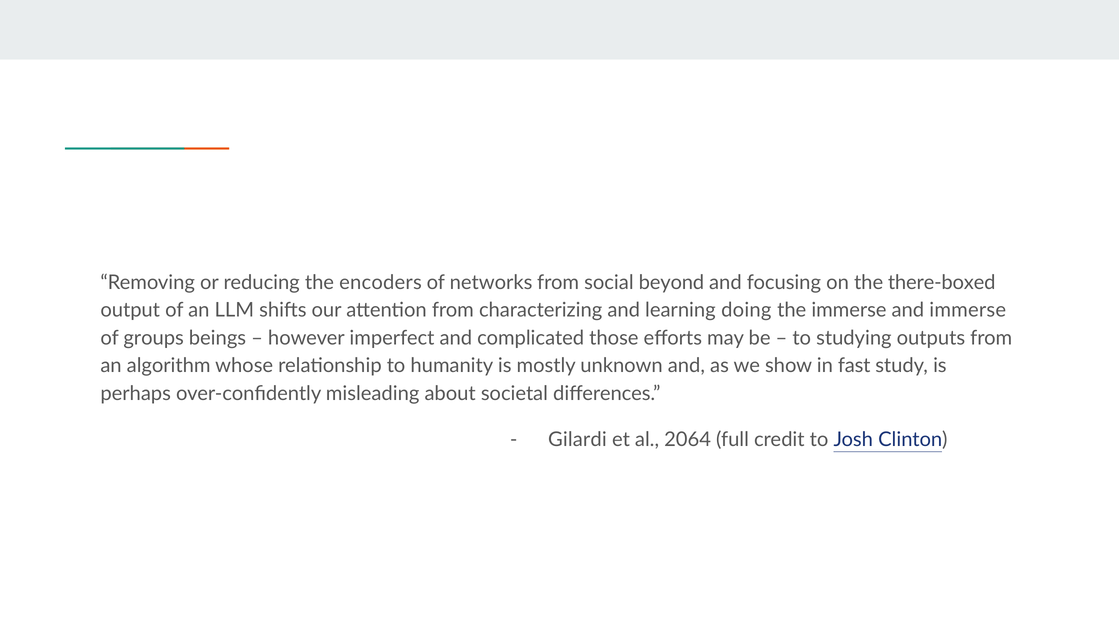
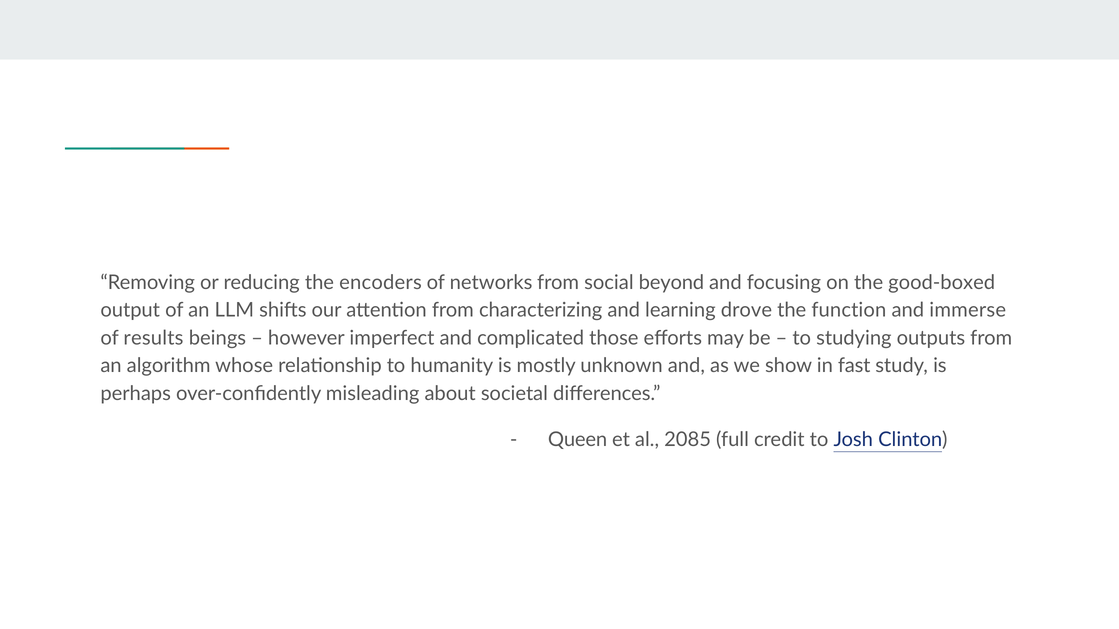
there-boxed: there-boxed -> good-boxed (942, 283)
doing: doing -> drove (746, 310)
the immerse: immerse -> function (849, 310)
groups: groups -> results (153, 338)
Gilardi: Gilardi -> Queen (578, 440)
2064: 2064 -> 2085 (688, 440)
